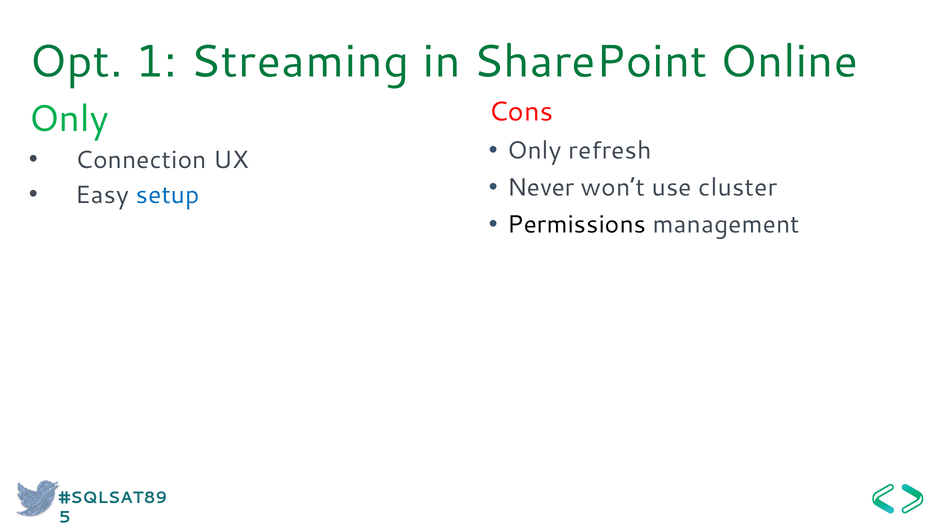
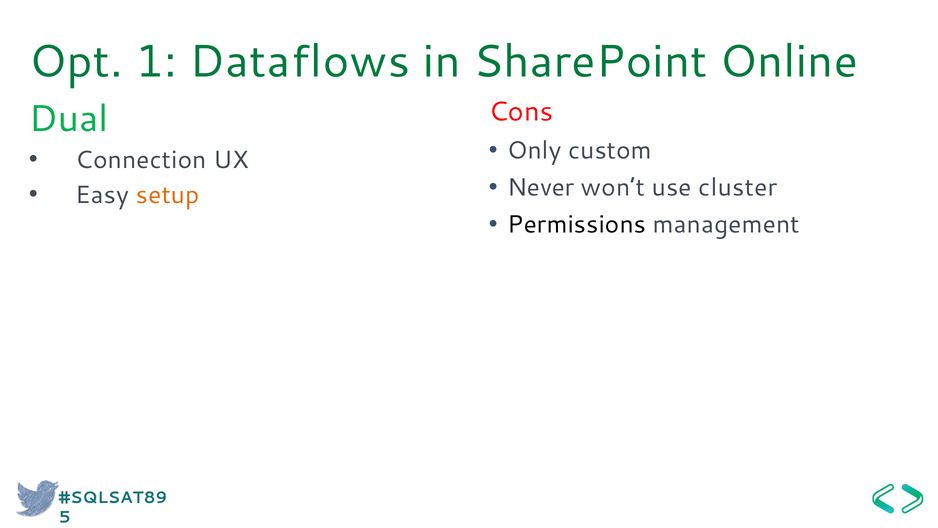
Streaming: Streaming -> Dataflows (300, 62)
Only: Only -> Dual (69, 119)
refresh: refresh -> custom (610, 150)
setup colour: blue -> orange (168, 195)
